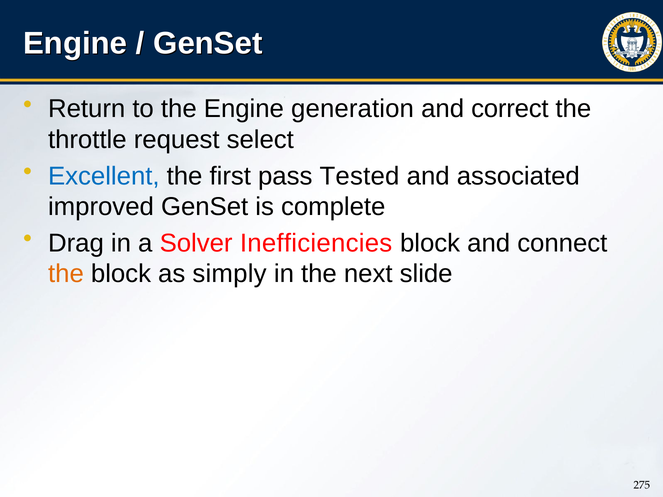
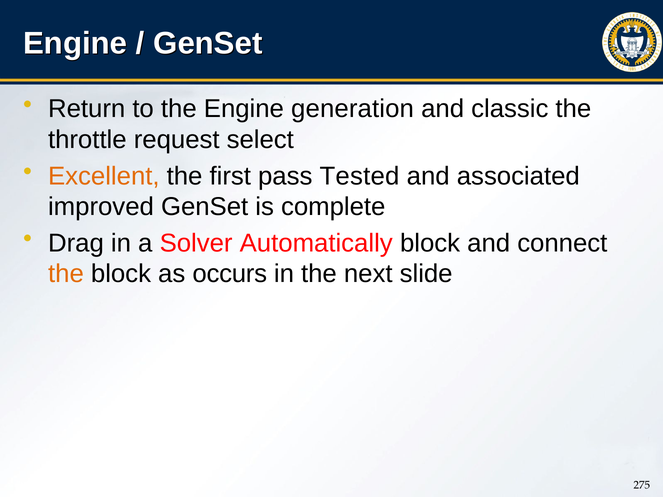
correct: correct -> classic (510, 109)
Excellent colour: blue -> orange (104, 176)
Inefficiencies: Inefficiencies -> Automatically (316, 243)
simply: simply -> occurs (230, 274)
